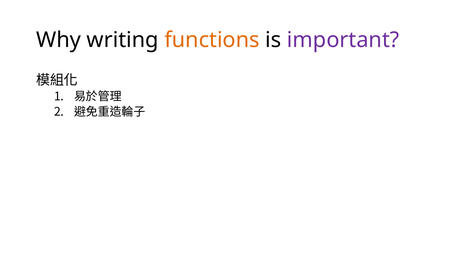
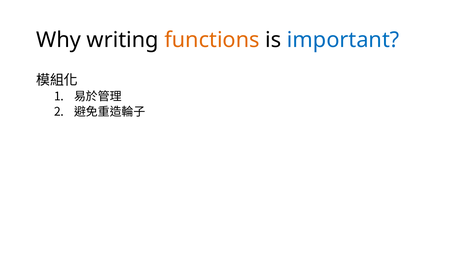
important colour: purple -> blue (343, 40)
